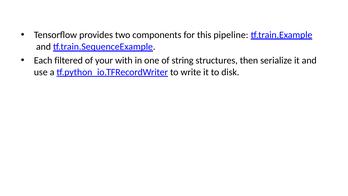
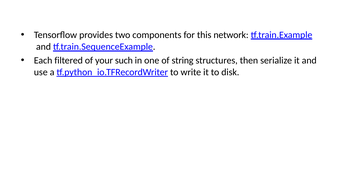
pipeline: pipeline -> network (231, 35)
with: with -> such (124, 60)
